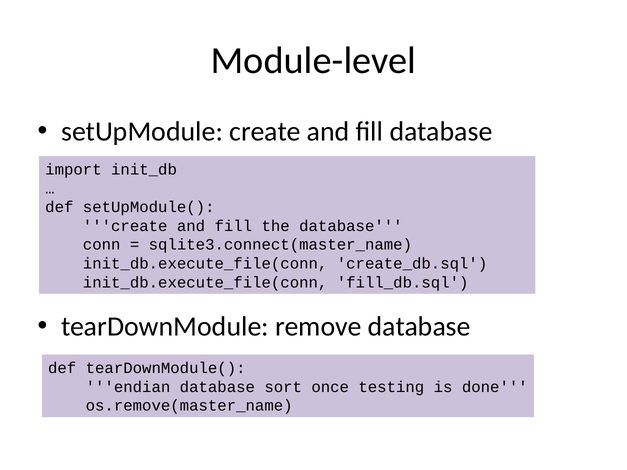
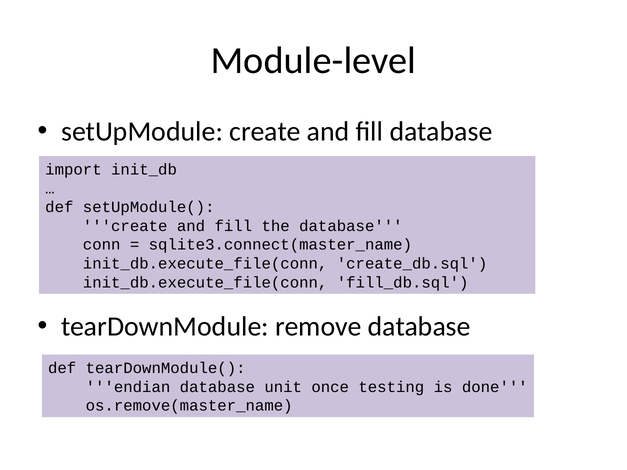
sort: sort -> unit (283, 387)
